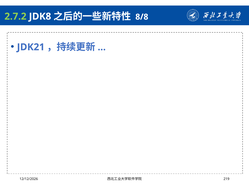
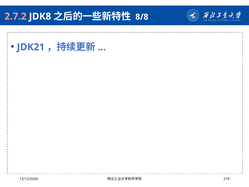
2.7.2 colour: light green -> pink (15, 16)
